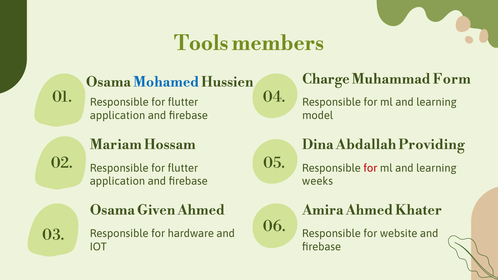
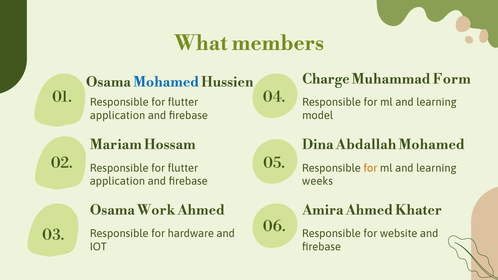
Tools: Tools -> What (201, 43)
Abdallah Providing: Providing -> Mohamed (432, 145)
for colour: red -> orange (370, 168)
Given: Given -> Work (156, 210)
